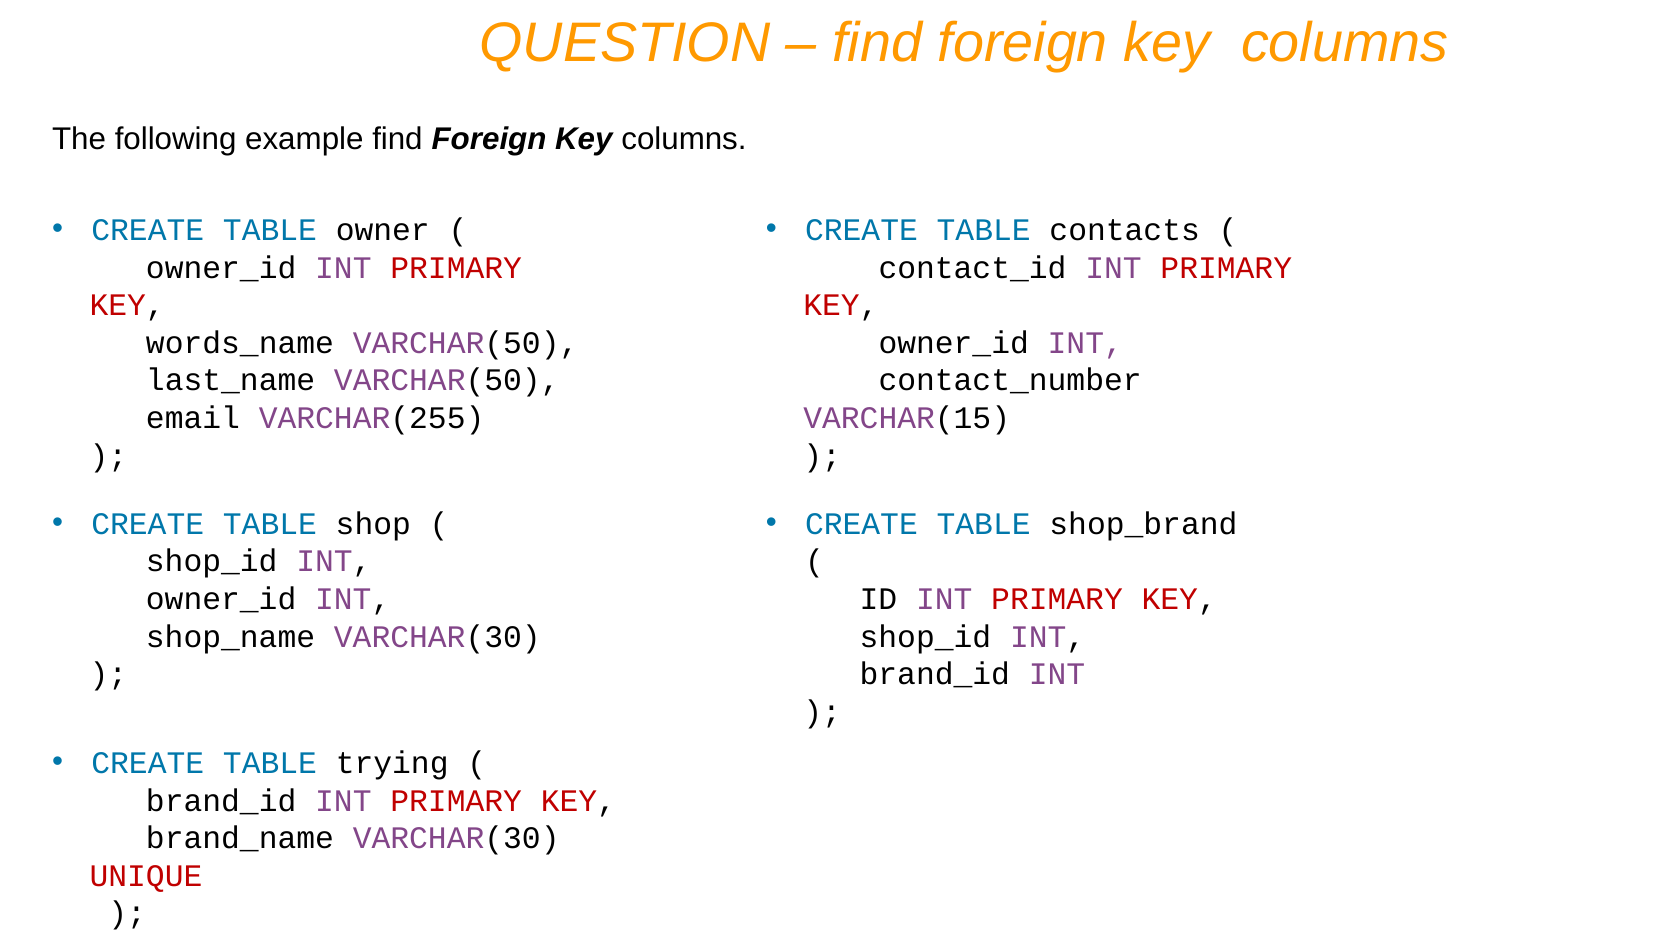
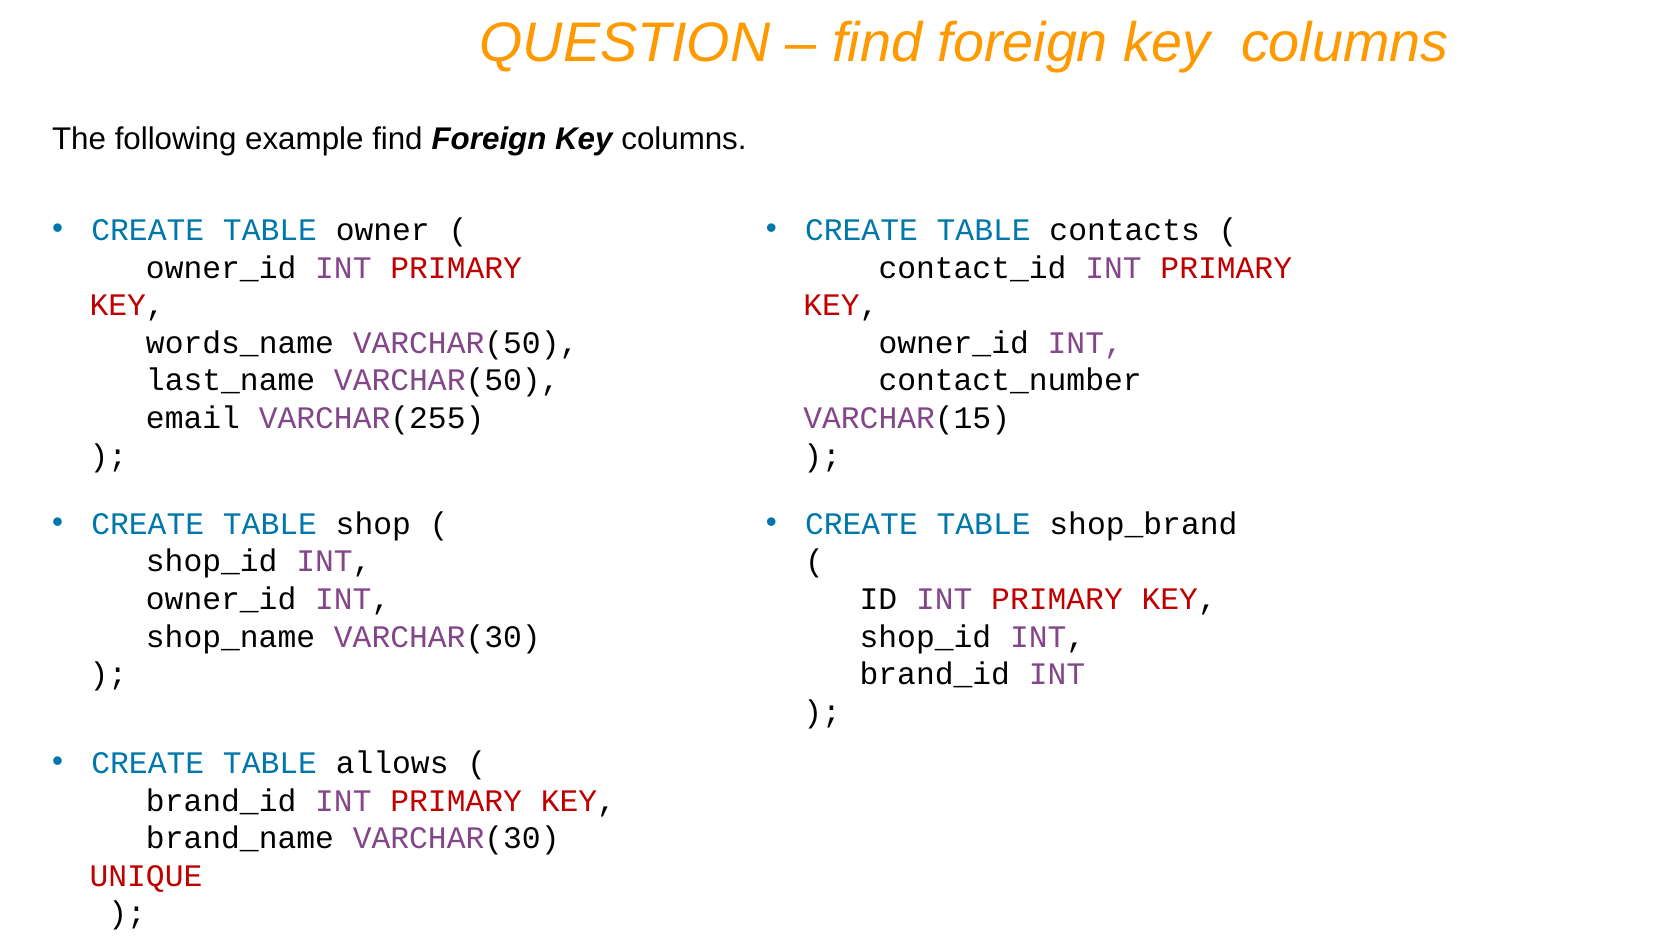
trying: trying -> allows (392, 763)
